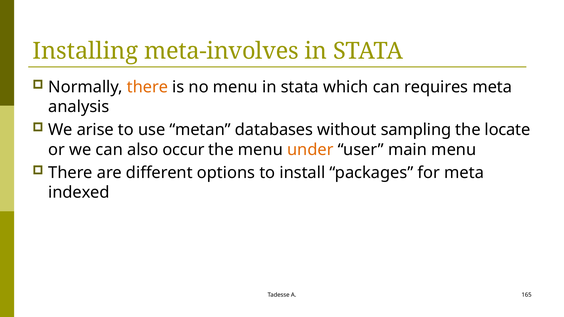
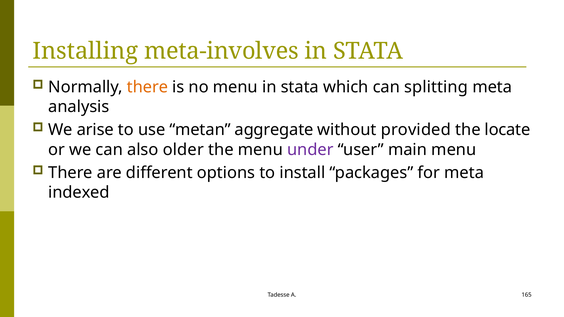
requires: requires -> splitting (436, 87)
databases: databases -> aggregate (274, 130)
sampling: sampling -> provided (416, 130)
occur: occur -> older (183, 150)
under colour: orange -> purple (310, 150)
